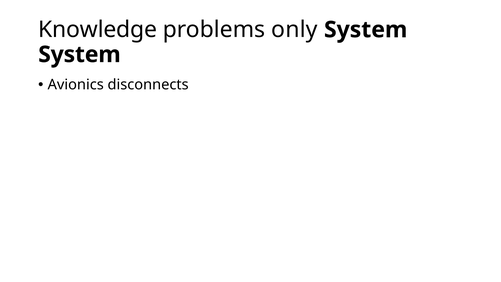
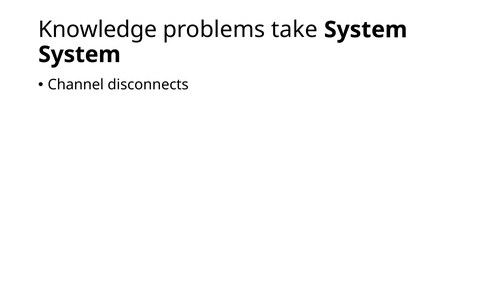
only: only -> take (294, 30)
Avionics: Avionics -> Channel (76, 85)
